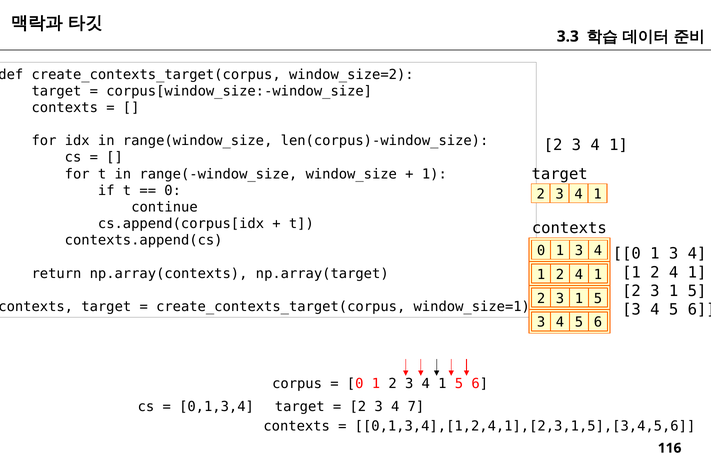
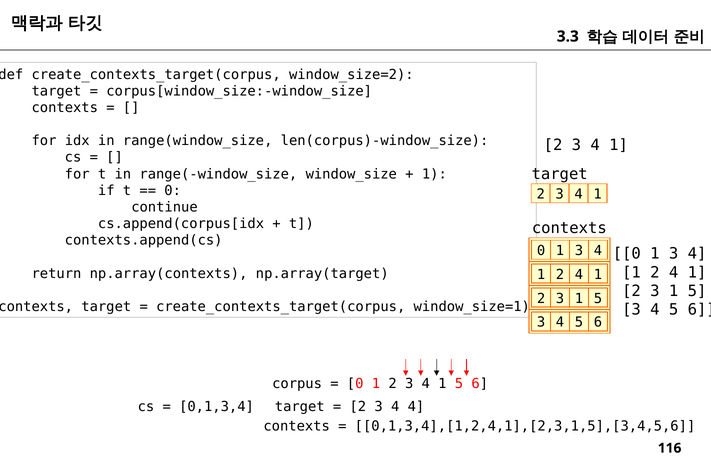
2 3 4 7: 7 -> 4 (416, 406)
